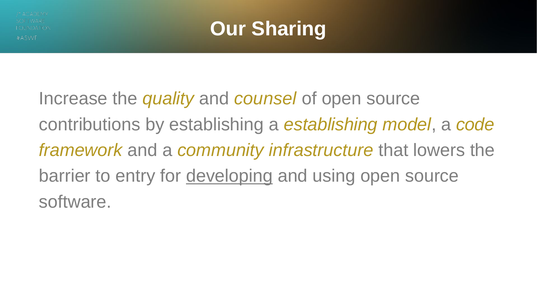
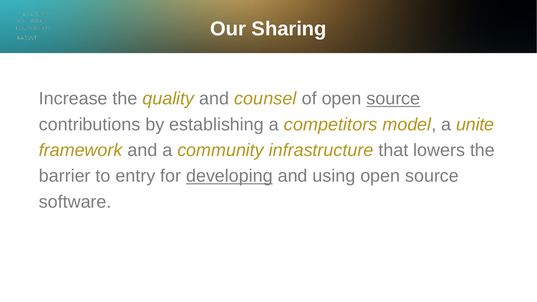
source underline: none -> present (393, 99)
a establishing: establishing -> competitors (331, 125)
code: code -> unite (475, 125)
